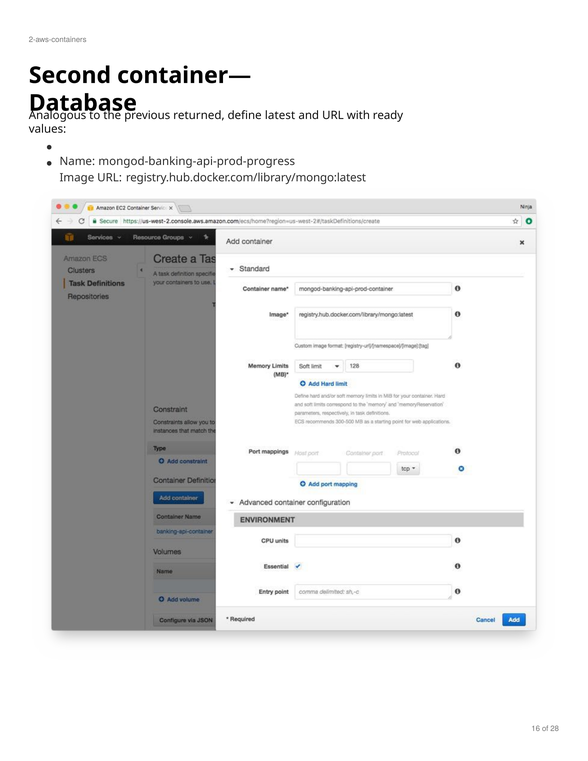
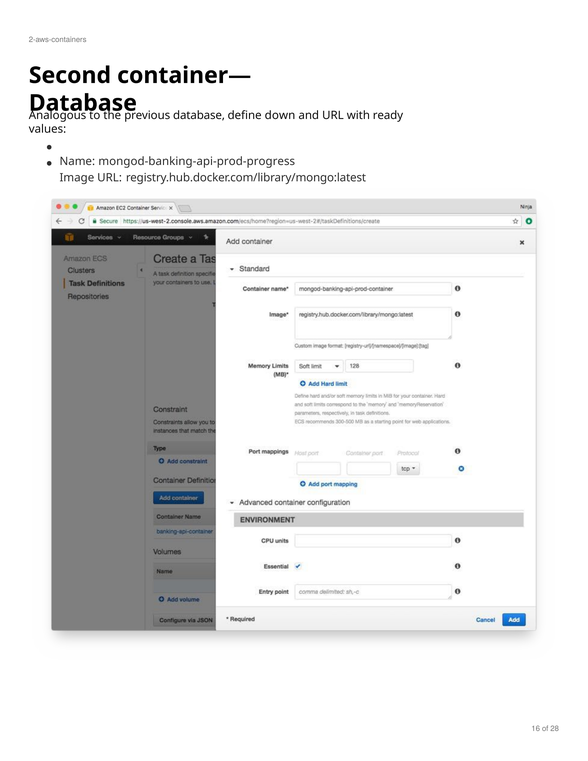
previous returned: returned -> database (199, 115)
latest: latest -> down (280, 115)
